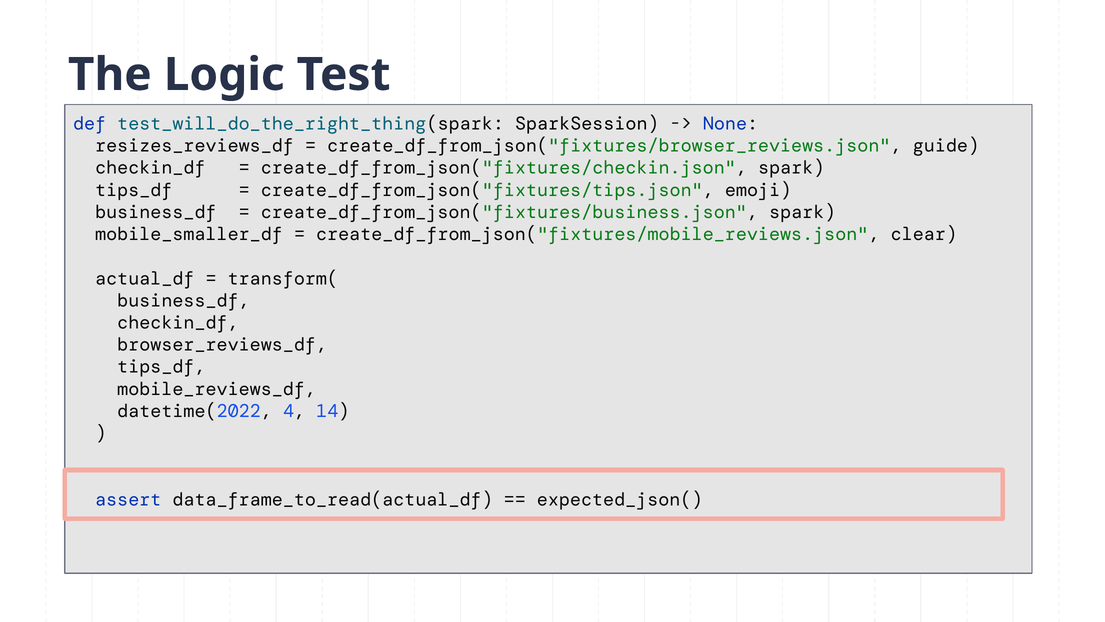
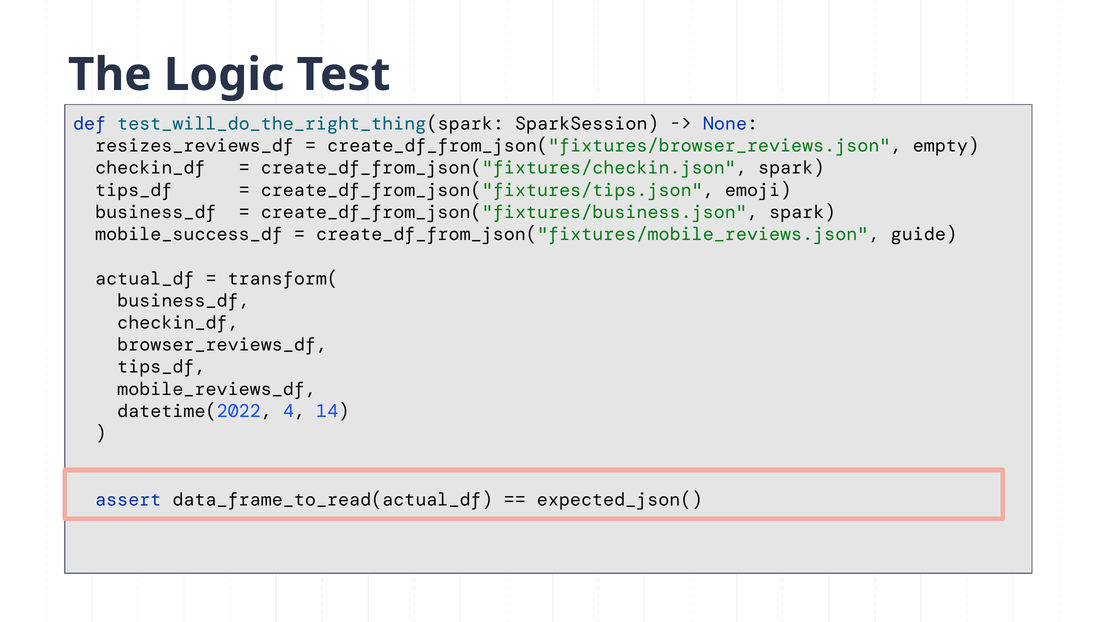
guide: guide -> empty (946, 146)
mobile_smaller_df: mobile_smaller_df -> mobile_success_df (189, 234)
clear: clear -> guide (924, 234)
